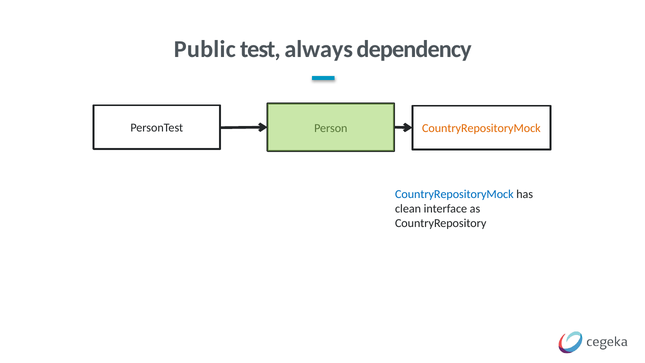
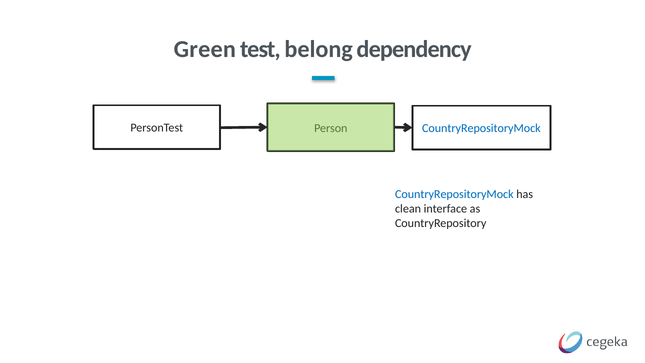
Public: Public -> Green (205, 49)
always: always -> belong (319, 49)
CountryRepositoryMock colour: orange -> blue (481, 128)
